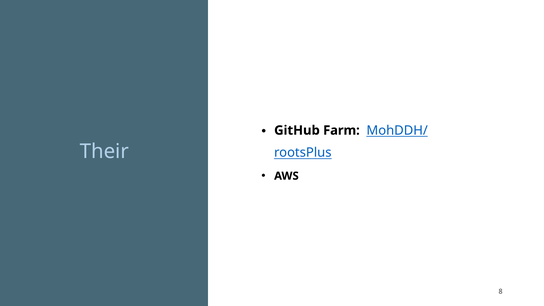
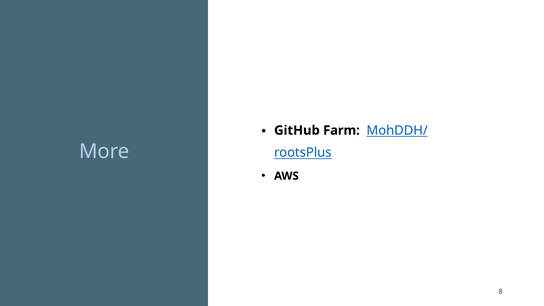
Their: Their -> More (104, 152)
